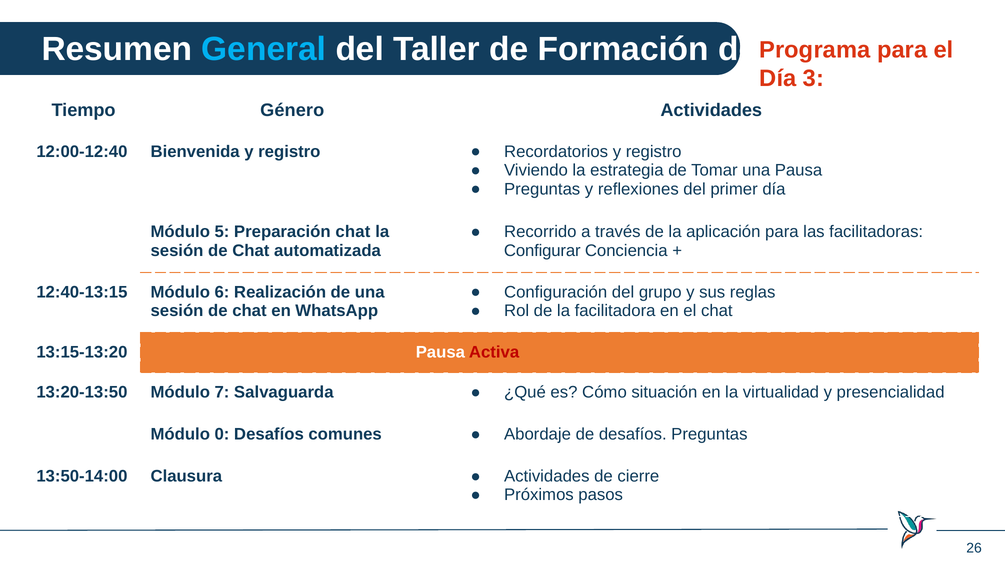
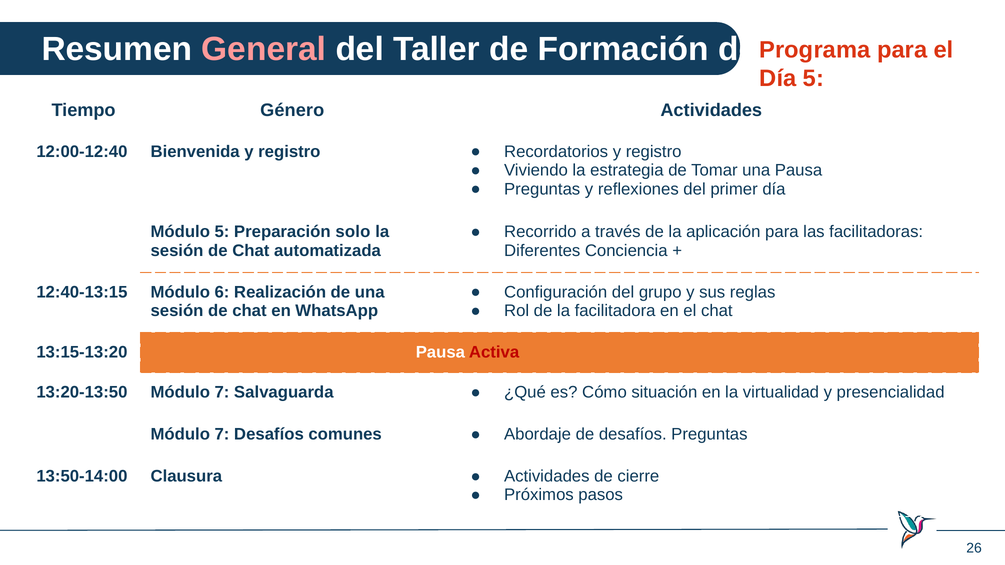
General colour: light blue -> pink (264, 49)
Día 3: 3 -> 5 (814, 78)
Preparación chat: chat -> solo (353, 232)
Configurar: Configurar -> Diferentes (542, 251)
0: 0 -> 7 (222, 435)
